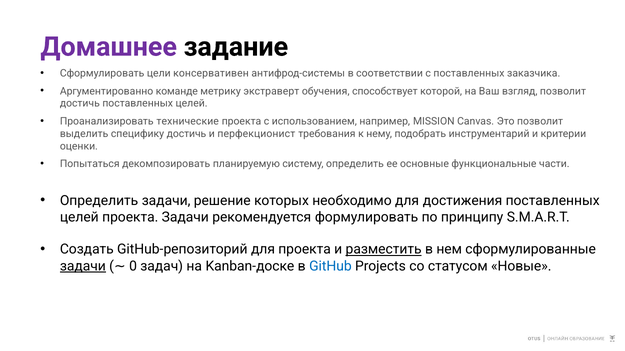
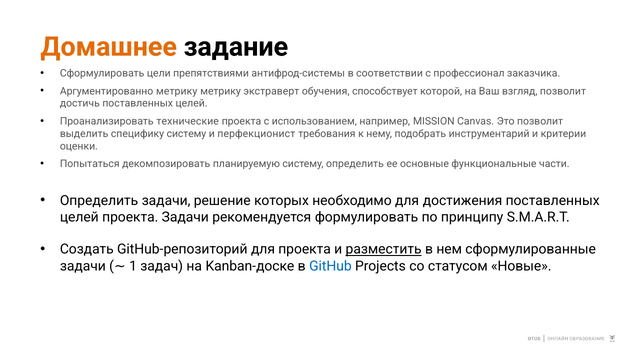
Домашнее colour: purple -> orange (109, 47)
консервативен: консервативен -> препятствиями (211, 74)
с поставленных: поставленных -> профессионал (469, 74)
Аргументированно команде: команде -> метрику (177, 91)
специфику достичь: достичь -> систему (186, 134)
задачи underline: present -> none (83, 266)
0: 0 -> 1 (133, 266)
